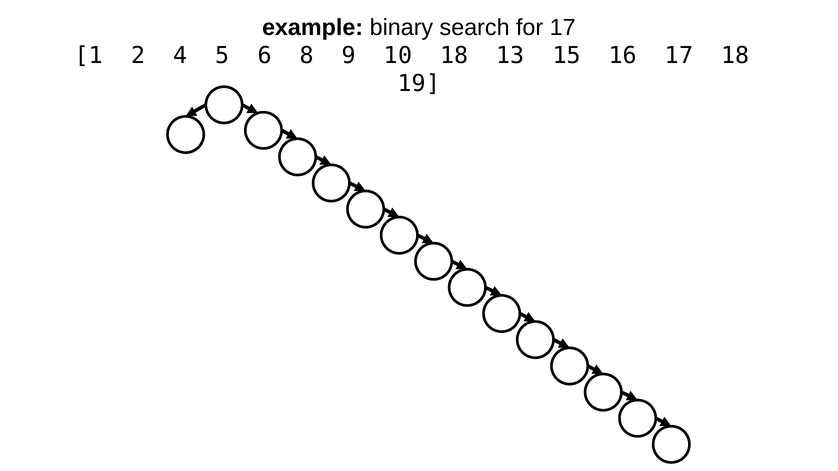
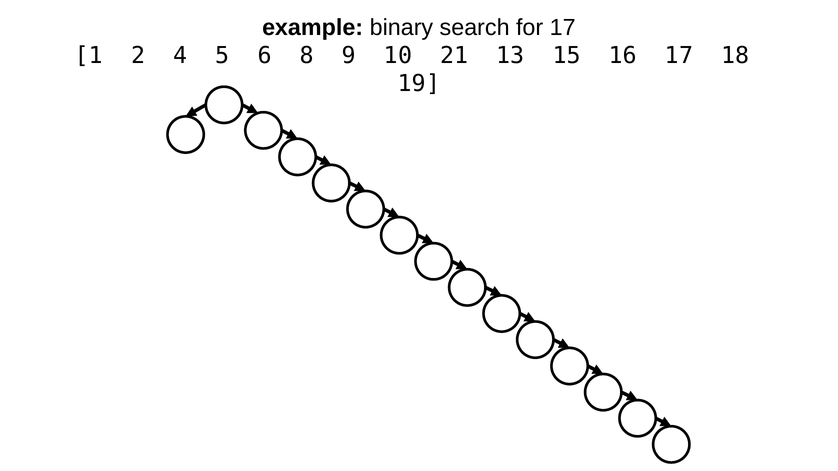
10 18: 18 -> 21 (454, 56)
